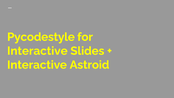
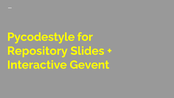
Interactive: Interactive -> Repository (37, 51)
Astroid: Astroid -> Gevent (89, 65)
